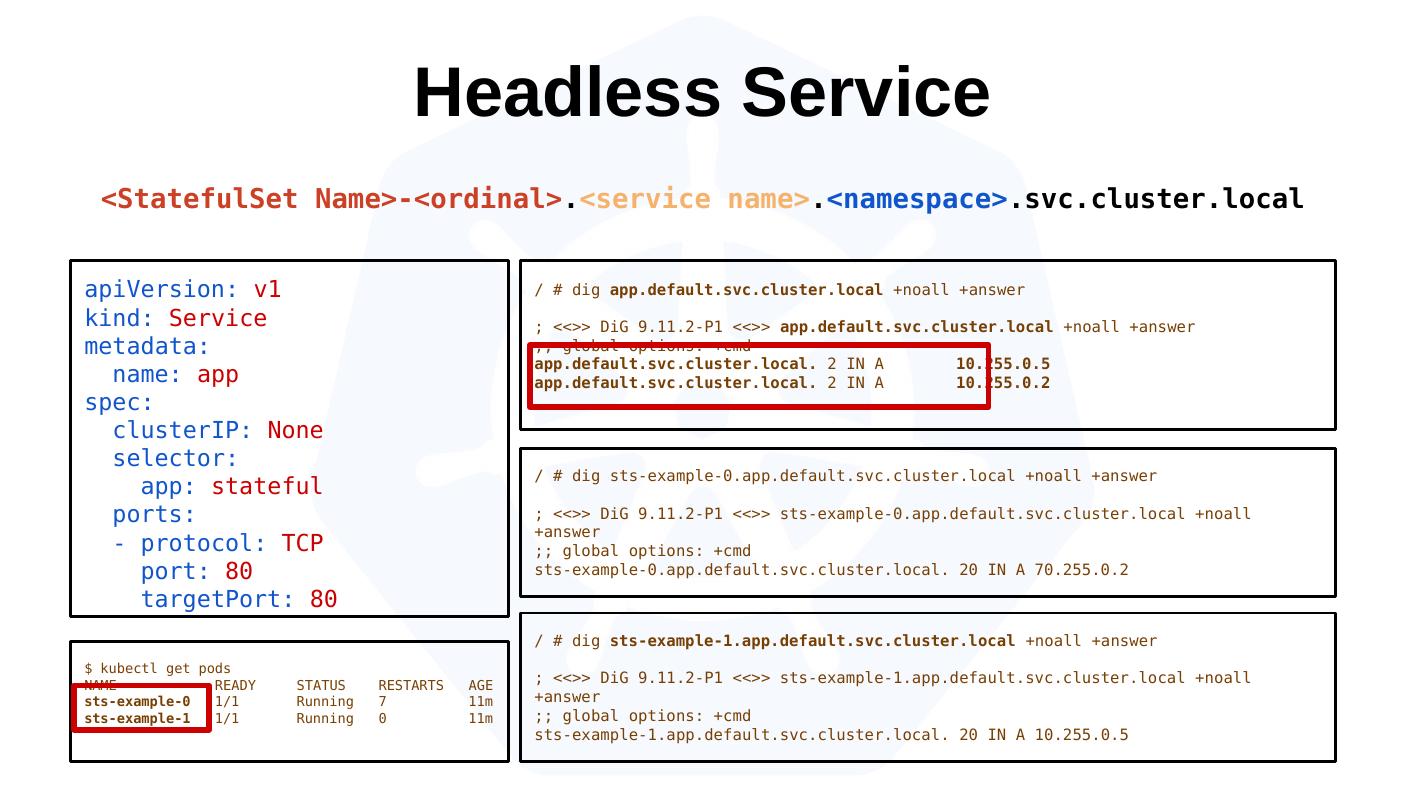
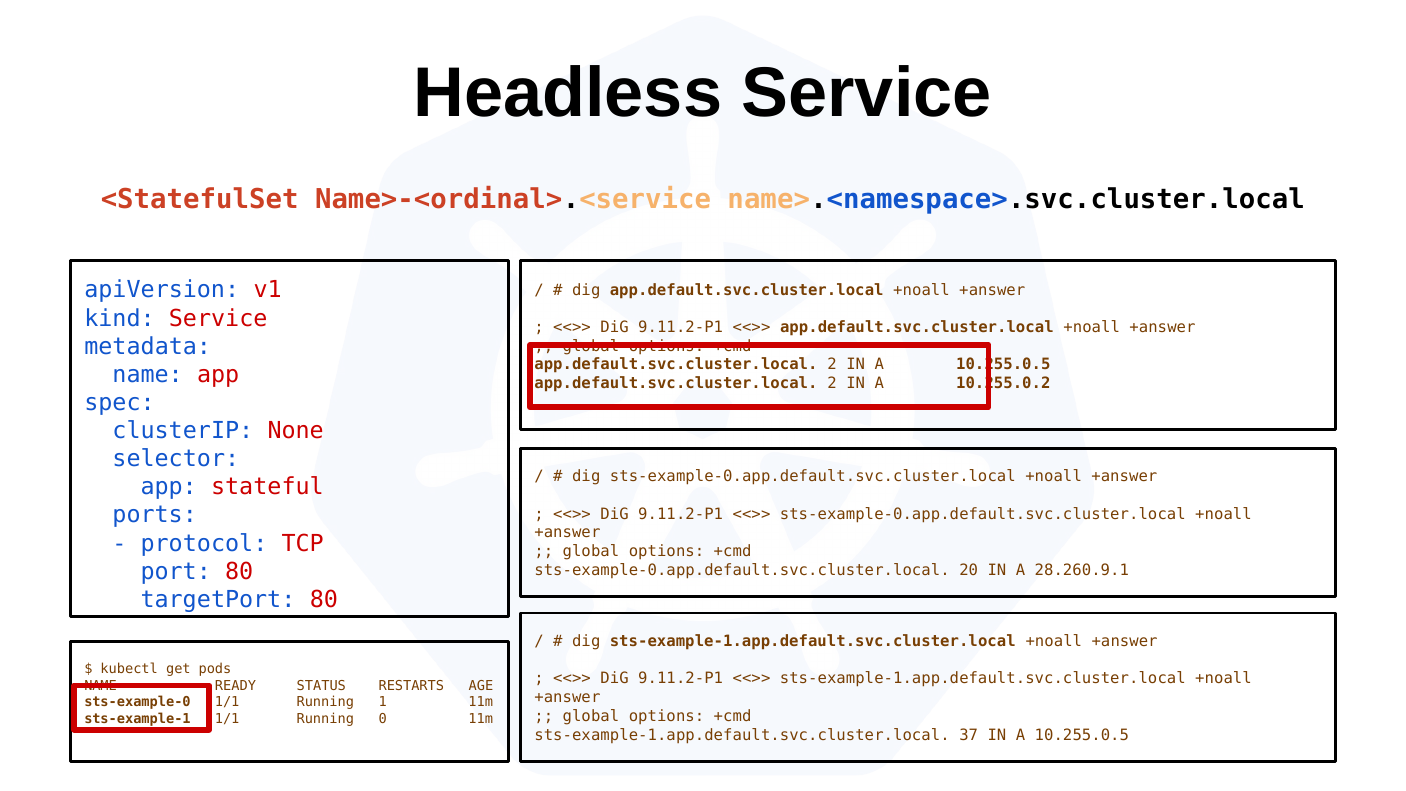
70.255.0.2: 70.255.0.2 -> 28.260.9.1 (1082, 570)
7: 7 -> 1 (383, 702)
sts-example-1.app.default.svc.cluster.local 20: 20 -> 37 (969, 735)
